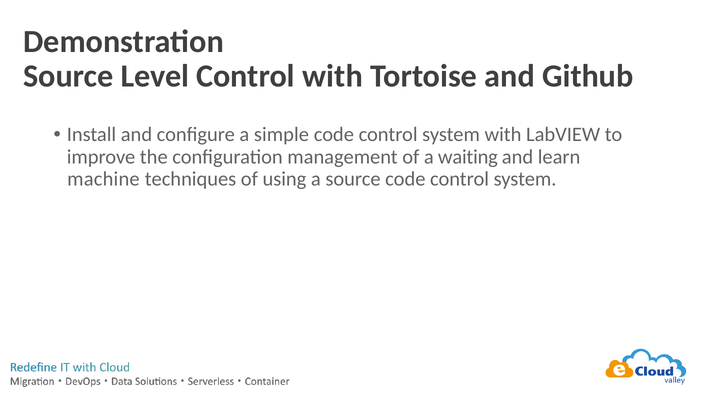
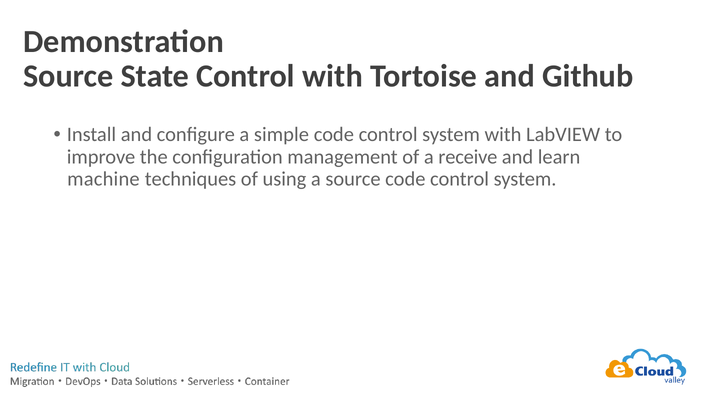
Level: Level -> State (155, 76)
waiting: waiting -> receive (468, 157)
